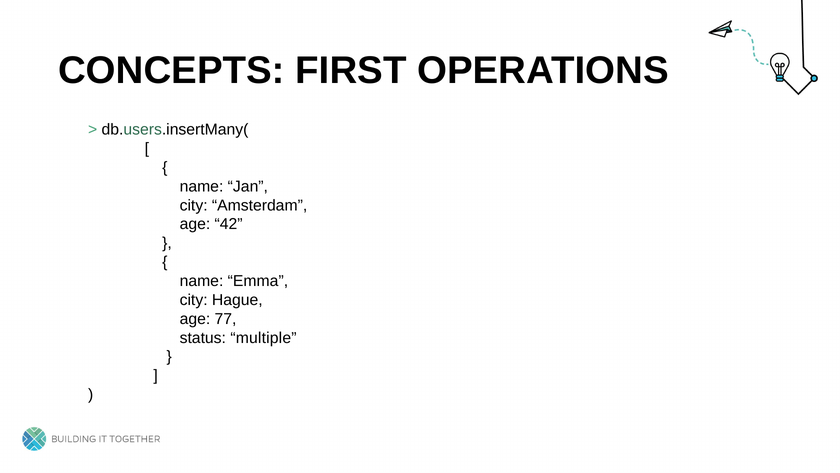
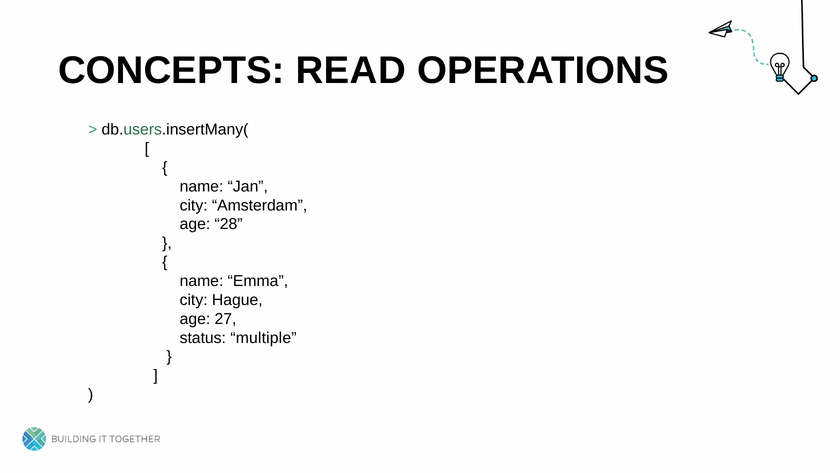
FIRST: FIRST -> READ (351, 70)
42: 42 -> 28 (229, 224)
77: 77 -> 27 (226, 319)
